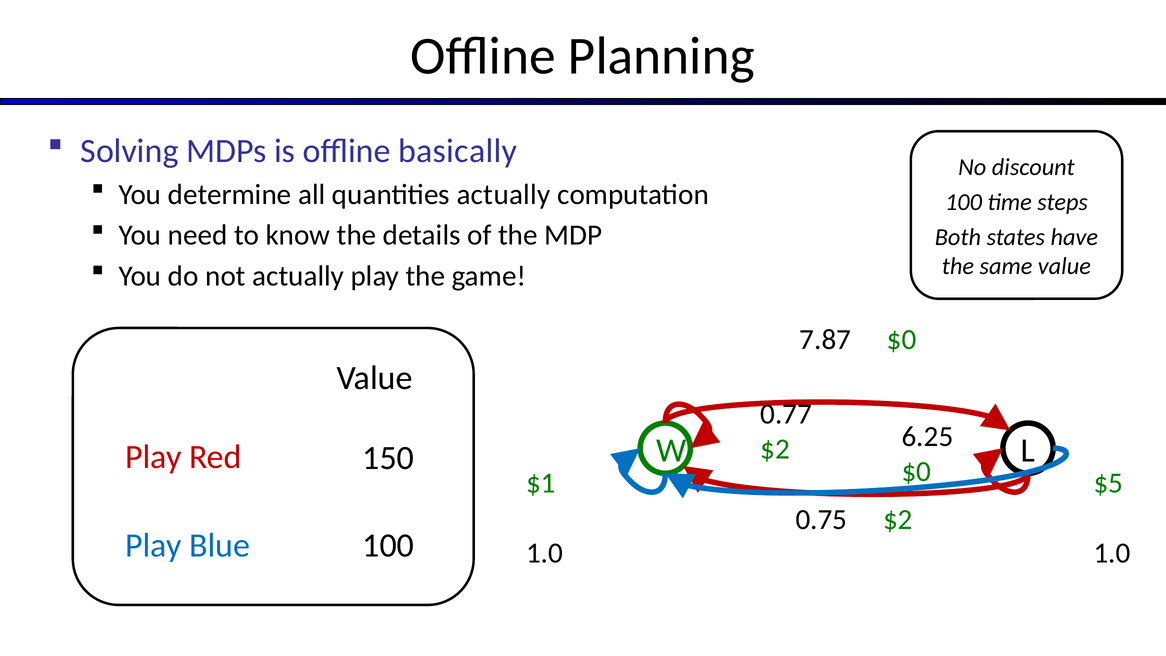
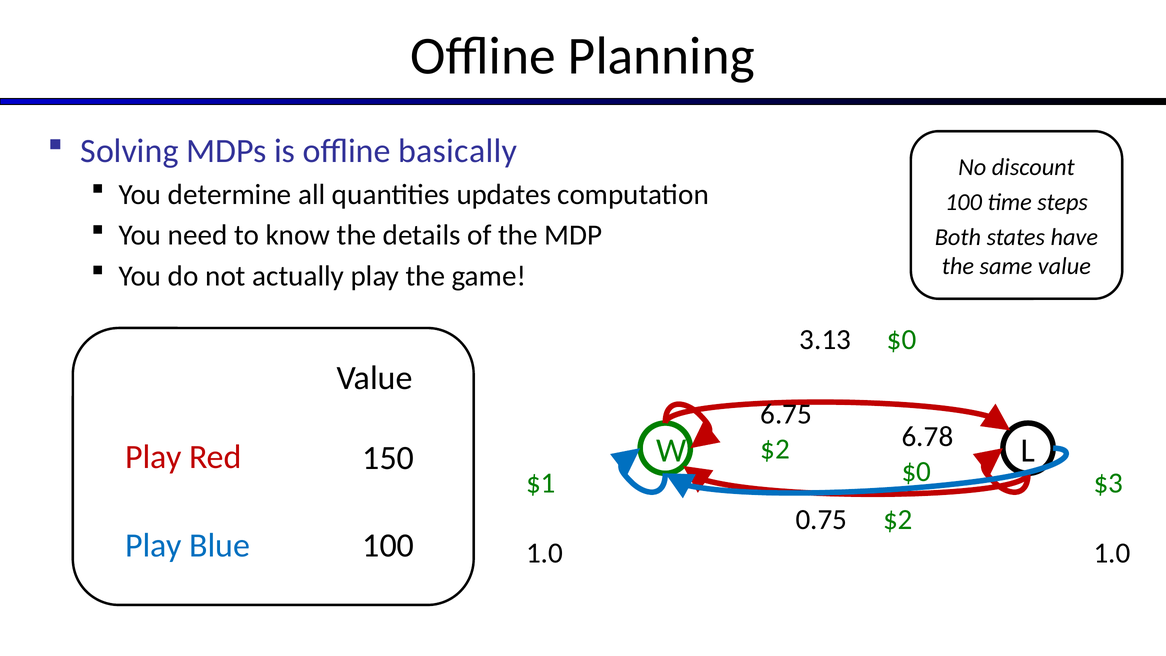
quantities actually: actually -> updates (504, 194)
7.87: 7.87 -> 3.13 (825, 340)
0.77: 0.77 -> 6.75 (786, 414)
6.25: 6.25 -> 6.78 (928, 437)
$5: $5 -> $3 (1108, 483)
